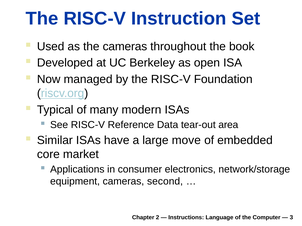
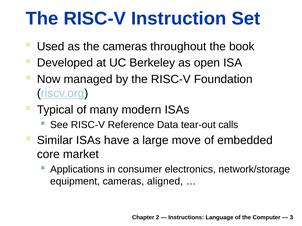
area: area -> calls (228, 125)
second: second -> aligned (165, 182)
